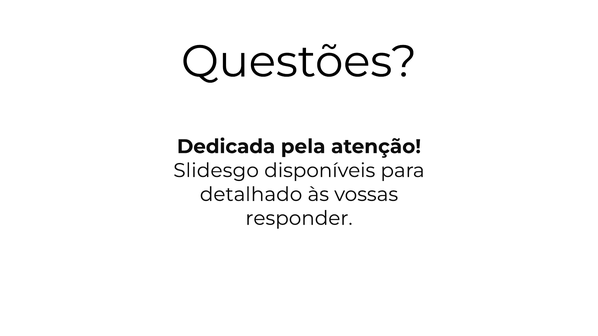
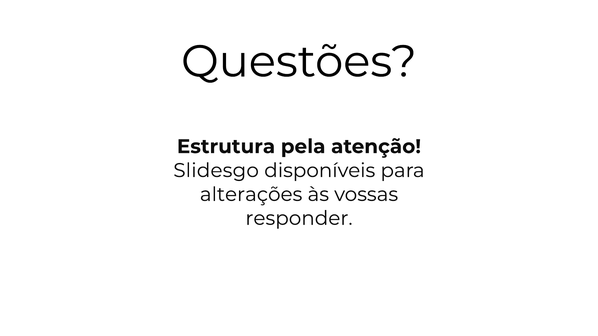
Dedicada: Dedicada -> Estrutura (226, 147)
detalhado: detalhado -> alterações (251, 195)
